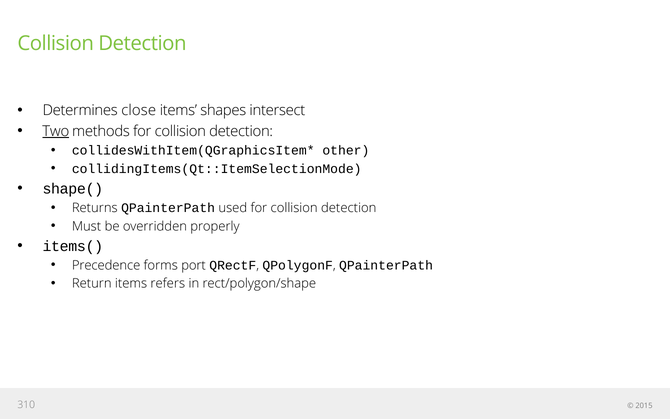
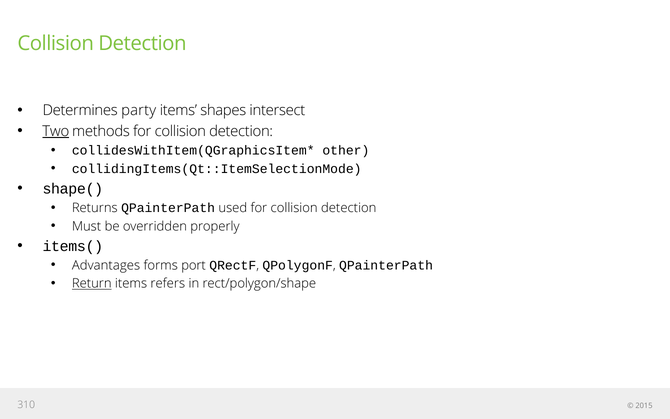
close: close -> party (139, 110)
Precedence: Precedence -> Advantages (106, 265)
Return underline: none -> present (92, 283)
